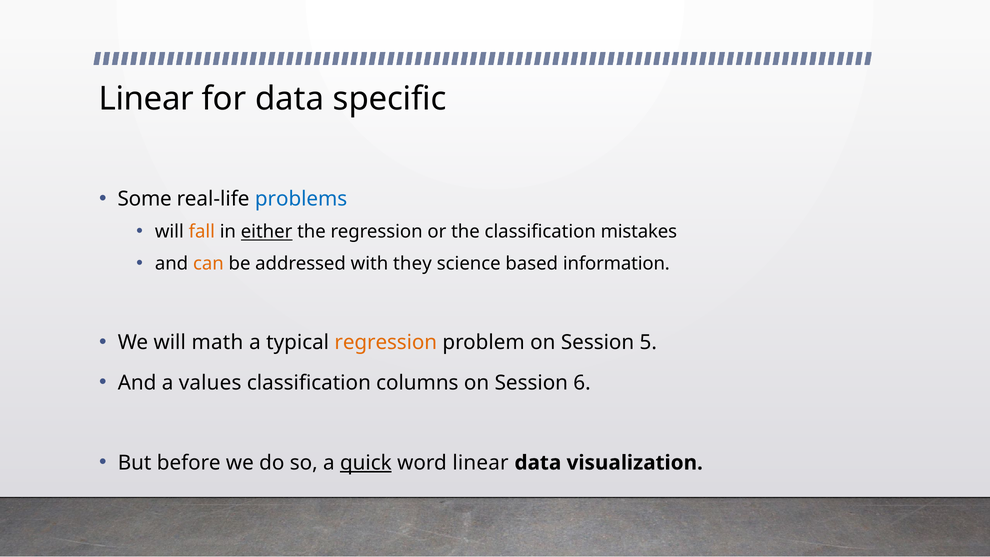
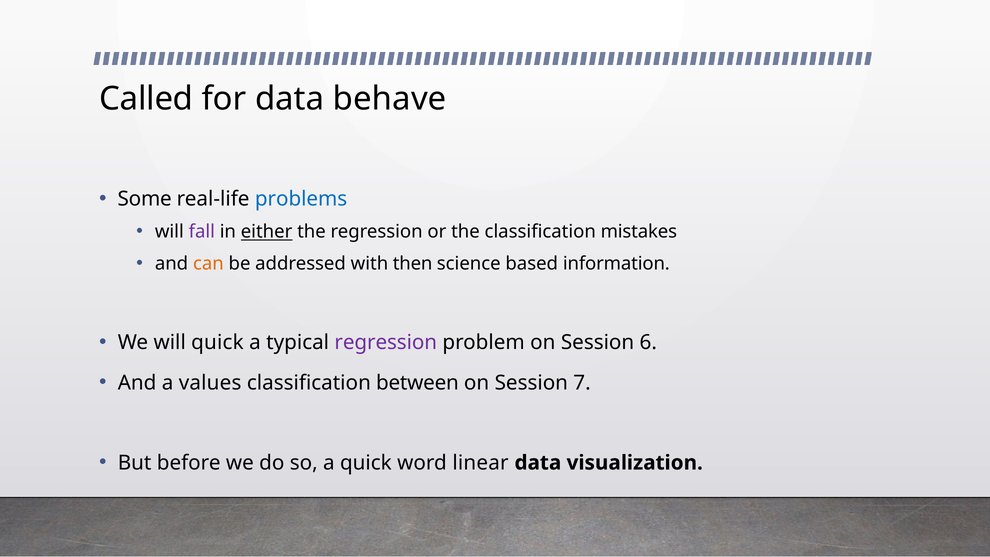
Linear: Linear -> Called (146, 99)
specific: specific -> behave (390, 99)
fall colour: orange -> purple (202, 232)
they: they -> then (413, 264)
will math: math -> quick (217, 343)
regression colour: orange -> purple (386, 343)
5: 5 -> 6 (648, 343)
columns: columns -> between (417, 383)
6: 6 -> 7 (582, 383)
quick underline: present -> none (366, 463)
